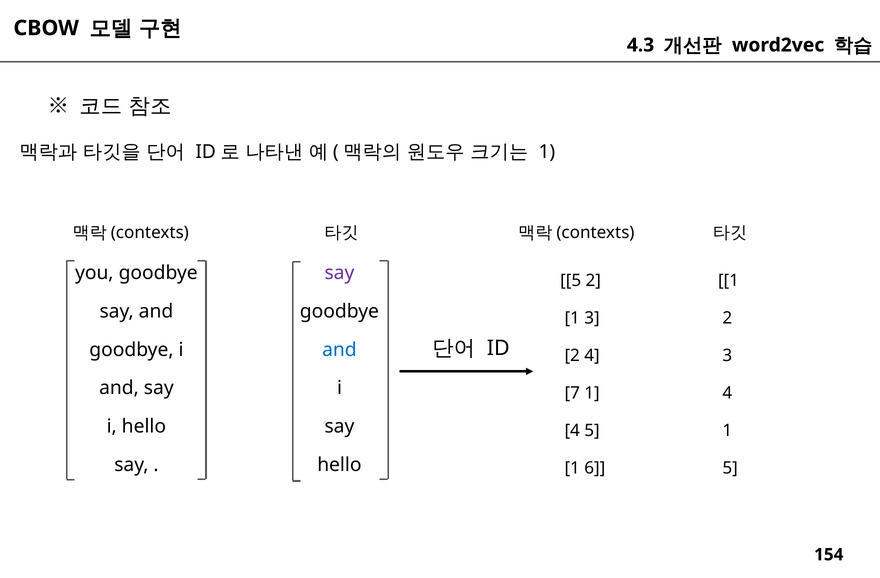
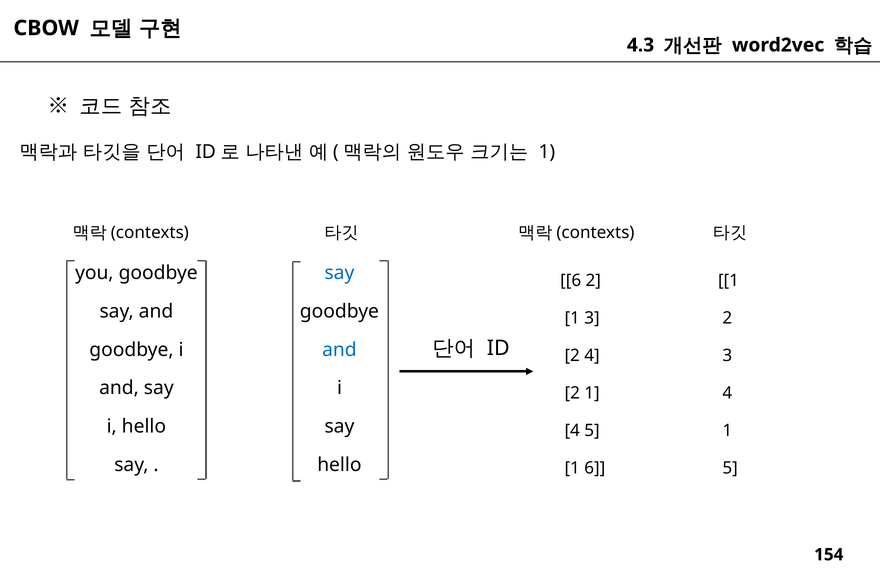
say colour: purple -> blue (339, 273)
5: 5 -> 6 (571, 281)
7: 7 -> 2 (572, 393)
